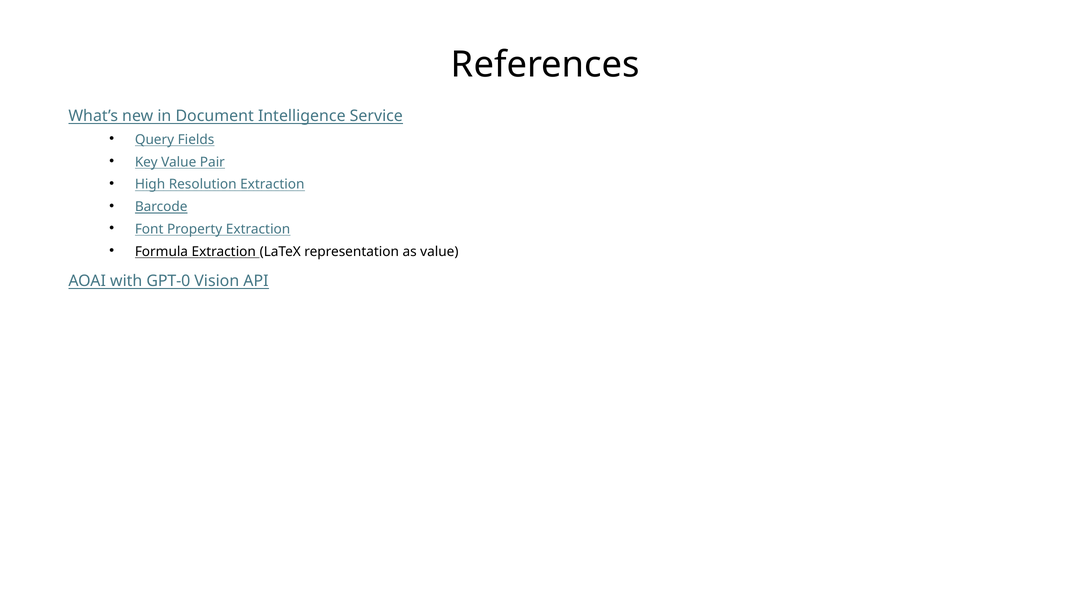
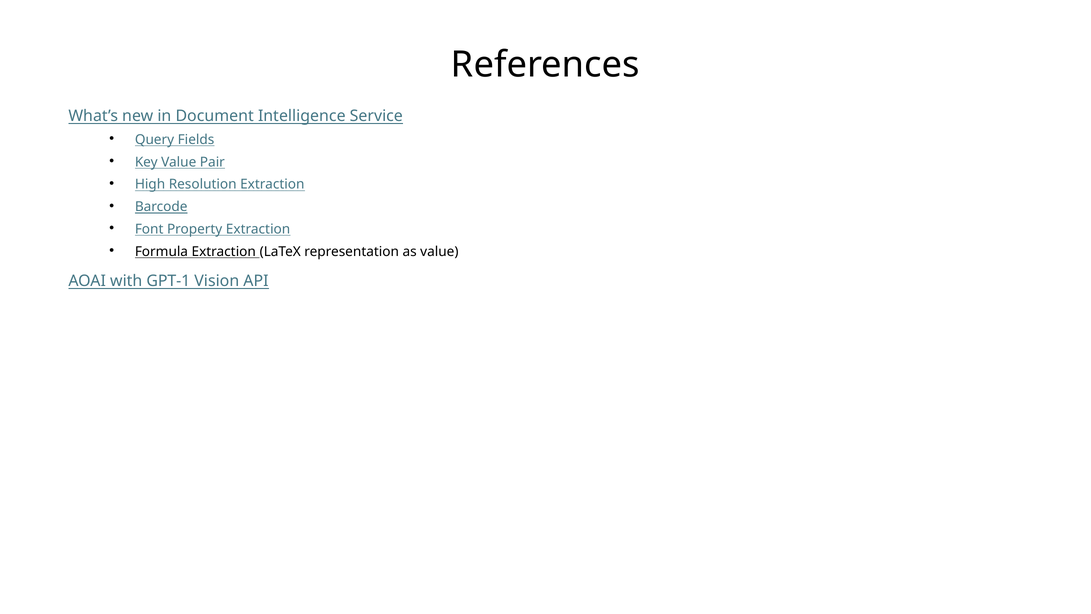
GPT-0: GPT-0 -> GPT-1 (168, 281)
